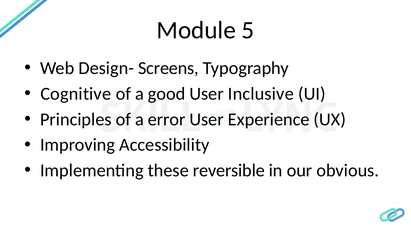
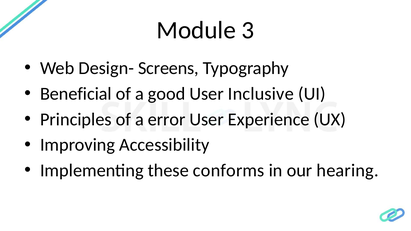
5: 5 -> 3 (248, 30)
Cognitive: Cognitive -> Beneficial (76, 94)
reversible: reversible -> conforms (229, 171)
obvious: obvious -> hearing (348, 171)
